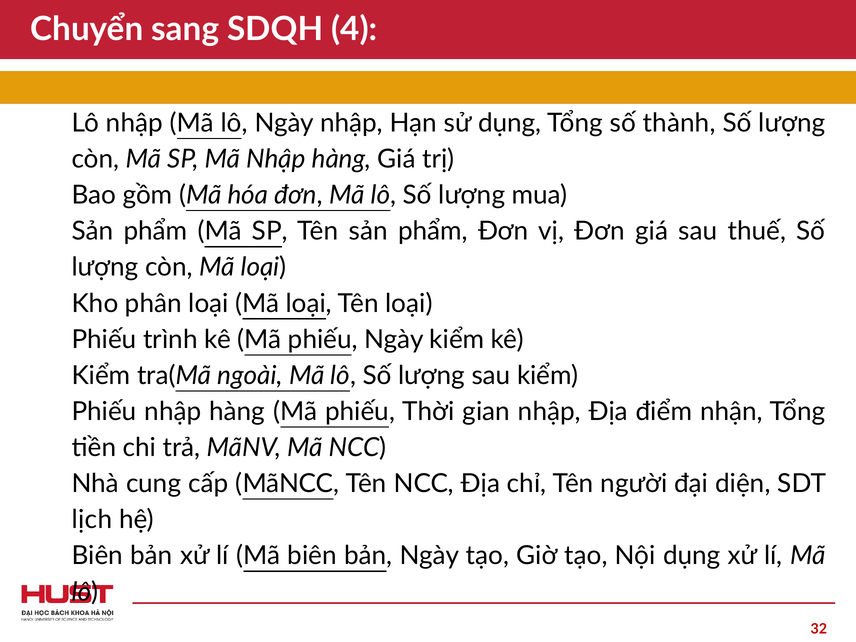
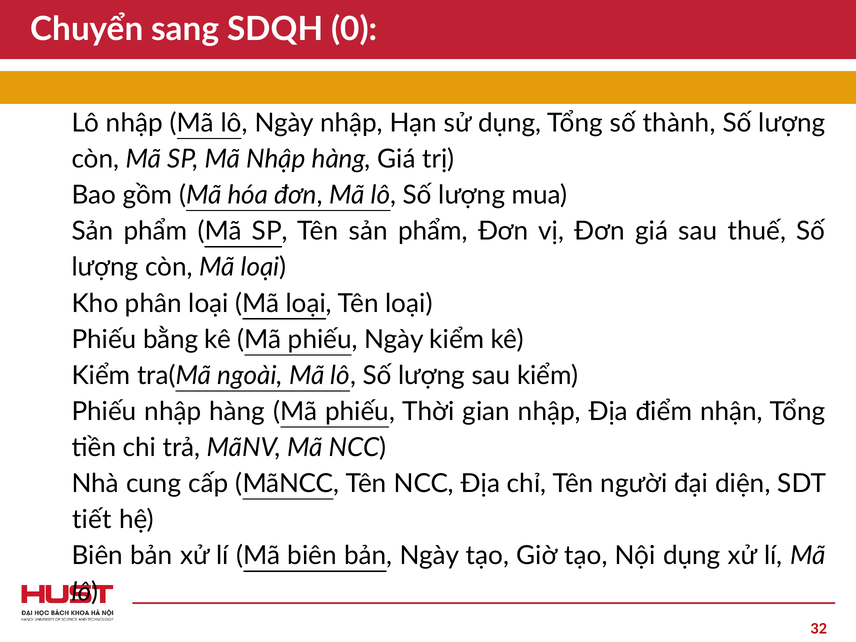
4: 4 -> 0 (354, 29)
trình: trình -> bằng (171, 339)
lịch: lịch -> tiết (92, 520)
